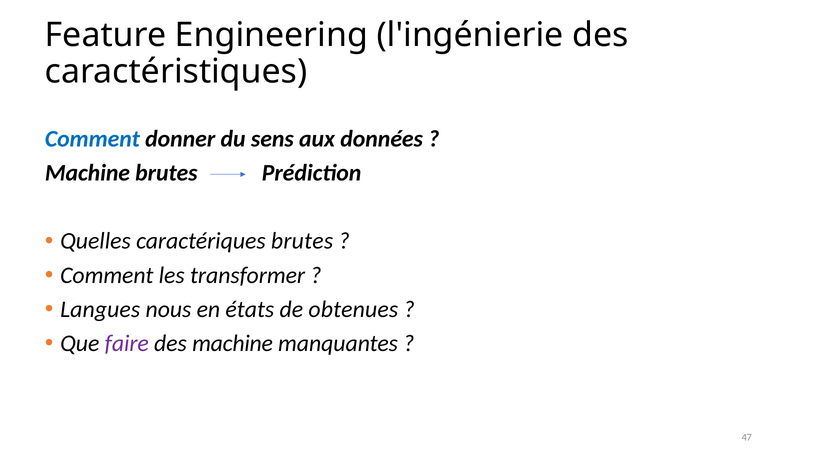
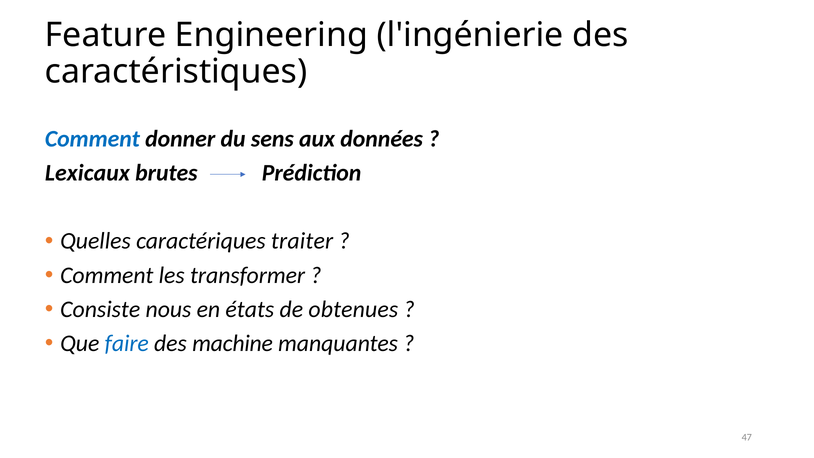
Machine: Machine -> Lexicaux (87, 173)
caractériques brutes: brutes -> traiter (302, 241)
Langues: Langues -> Consiste (100, 309)
faire colour: purple -> blue (127, 343)
